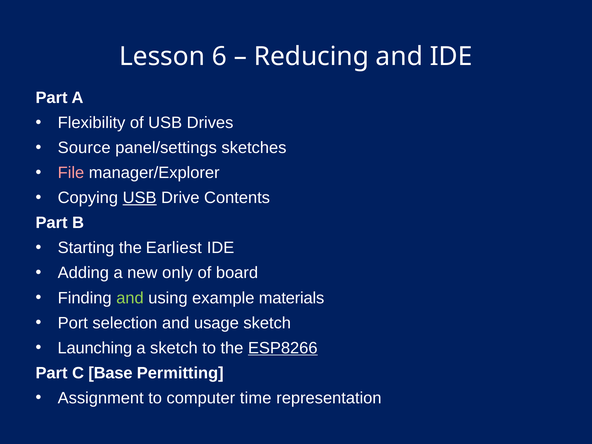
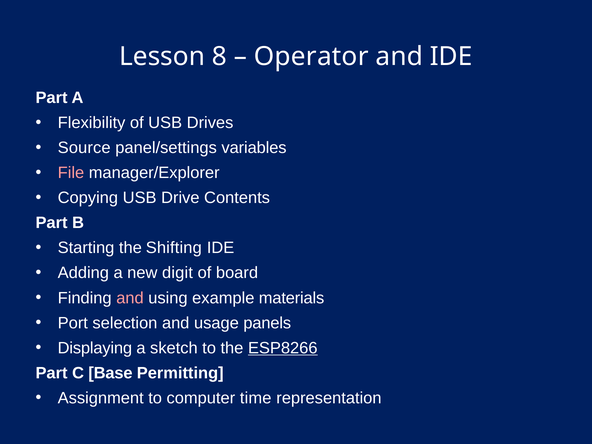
6: 6 -> 8 (220, 57)
Reducing: Reducing -> Operator (311, 57)
sketches: sketches -> variables (254, 148)
USB underline: present -> none (140, 198)
Earliest: Earliest -> Shifting (174, 248)
only: only -> digit (177, 273)
and colour: light green -> pink (130, 298)
usage sketch: sketch -> panels (267, 323)
Launching: Launching -> Displaying (95, 348)
